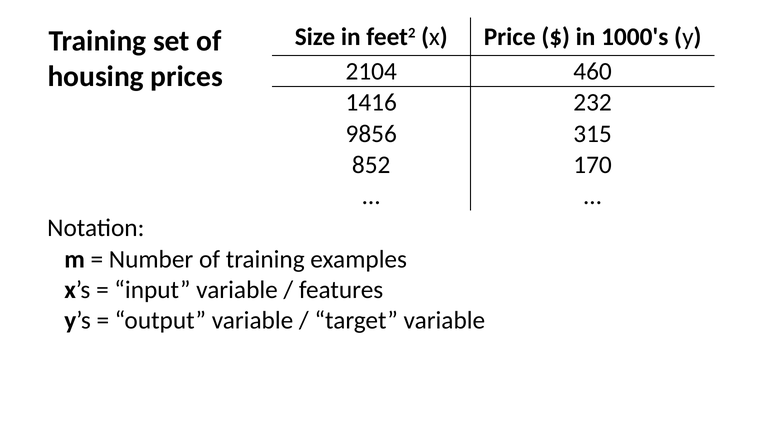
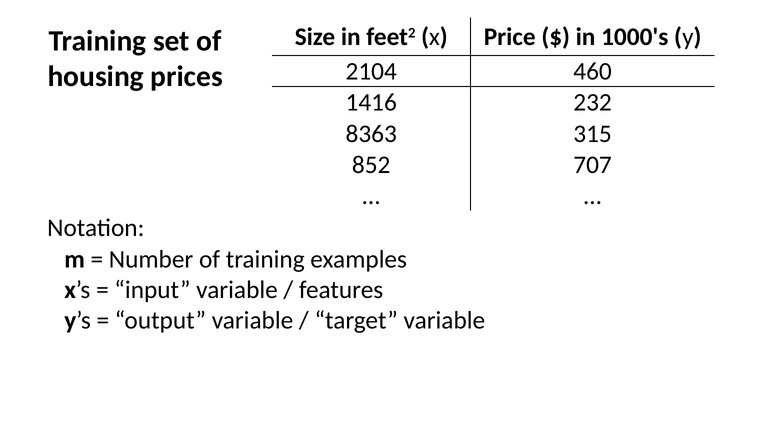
9856: 9856 -> 8363 (371, 134)
170: 170 -> 707 (593, 165)
